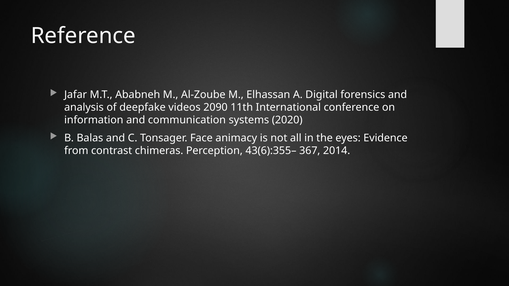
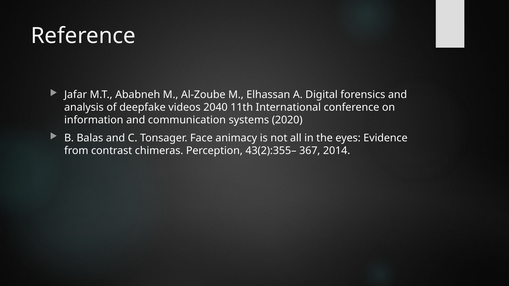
2090: 2090 -> 2040 (216, 107)
43(6):355–: 43(6):355– -> 43(2):355– (271, 151)
